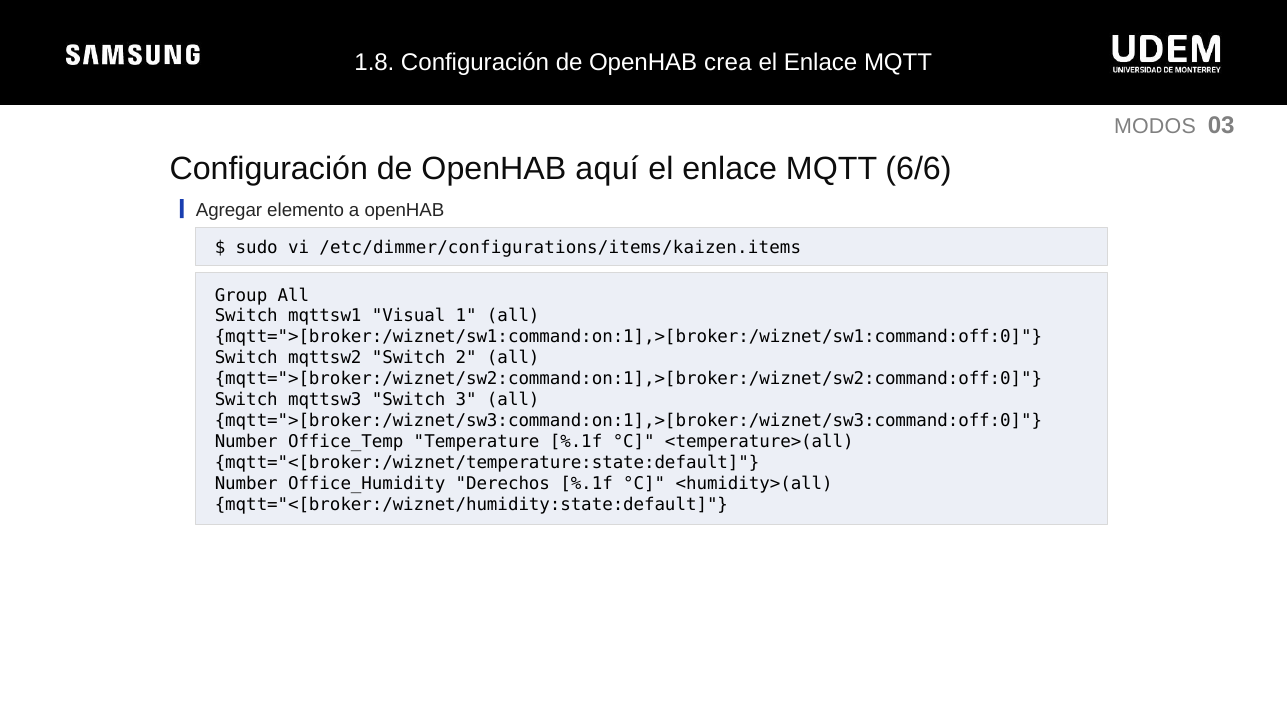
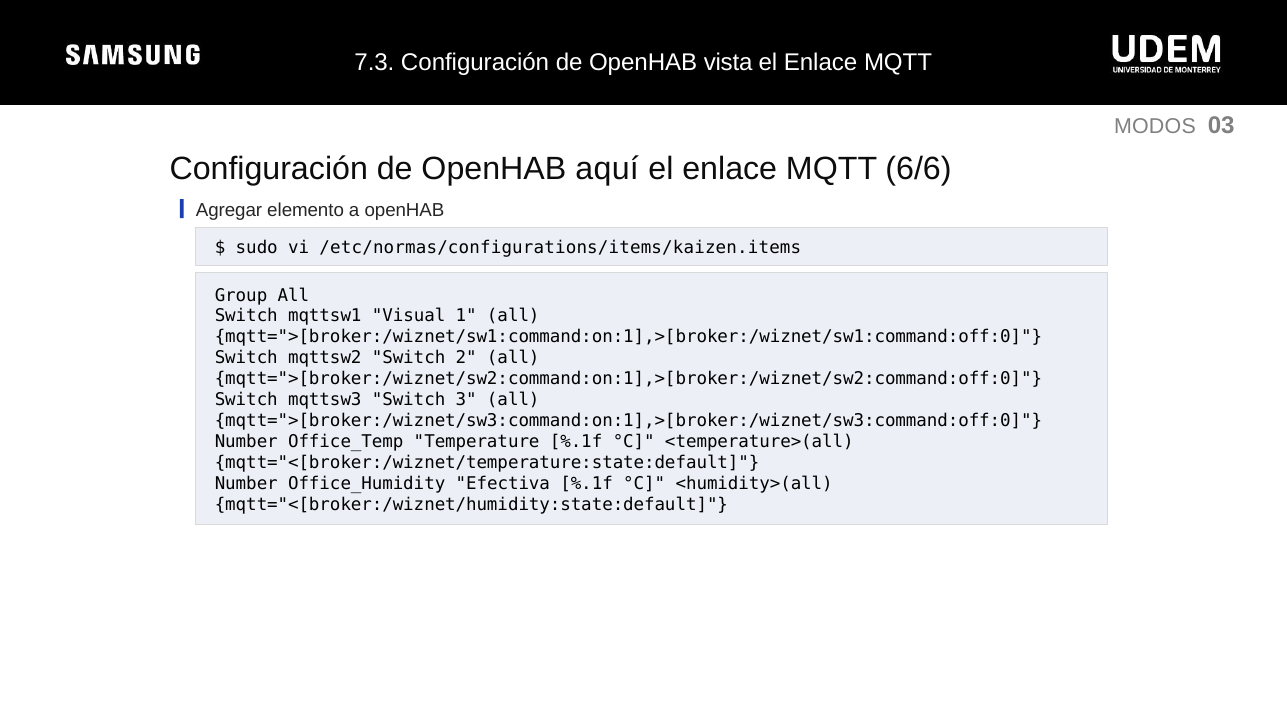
1.8: 1.8 -> 7.3 (374, 63)
crea: crea -> vista (728, 63)
/etc/dimmer/configurations/items/kaizen.items: /etc/dimmer/configurations/items/kaizen.items -> /etc/normas/configurations/items/kaizen.items (560, 248)
Derechos: Derechos -> Efectiva (503, 484)
